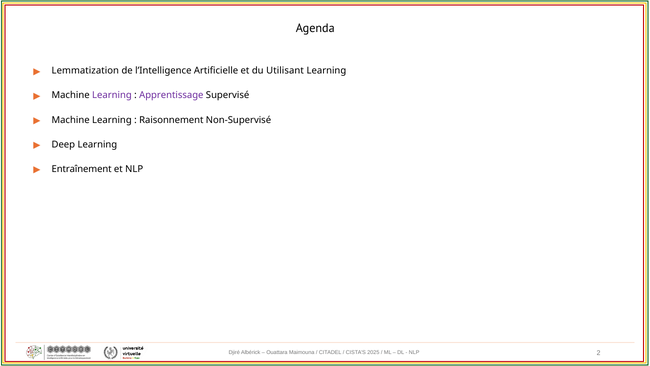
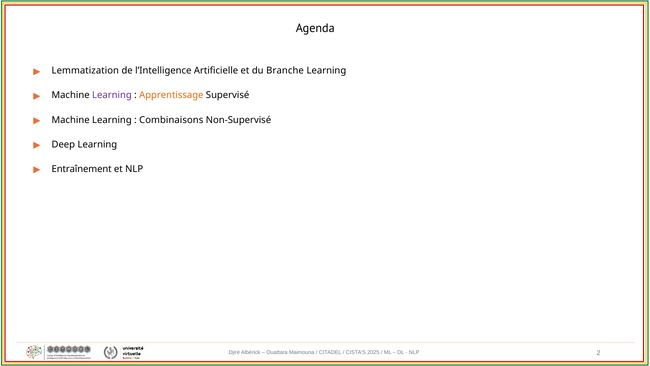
Utilisant: Utilisant -> Branche (285, 71)
Apprentissage colour: purple -> orange (171, 95)
Raisonnement: Raisonnement -> Combinaisons (171, 120)
